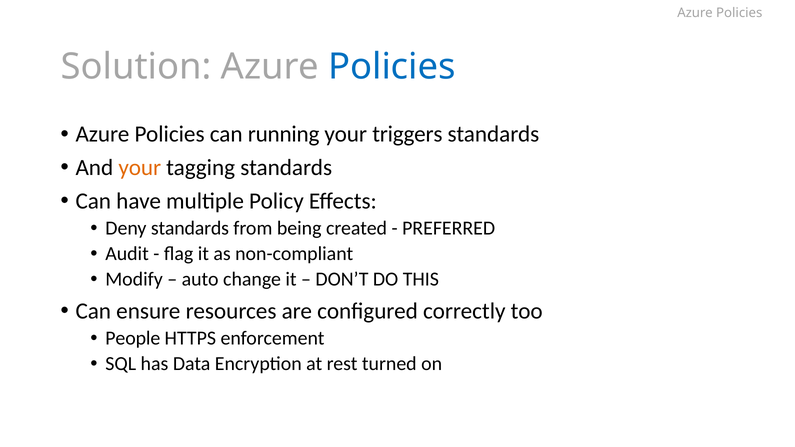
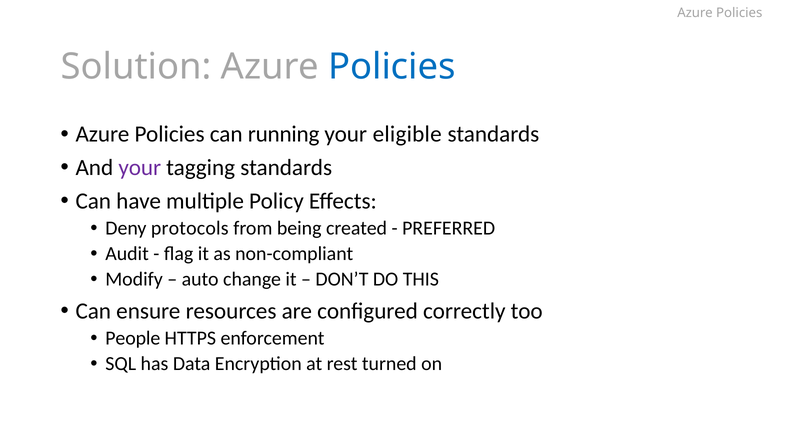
triggers: triggers -> eligible (407, 134)
your colour: orange -> purple (140, 168)
Deny standards: standards -> protocols (190, 228)
